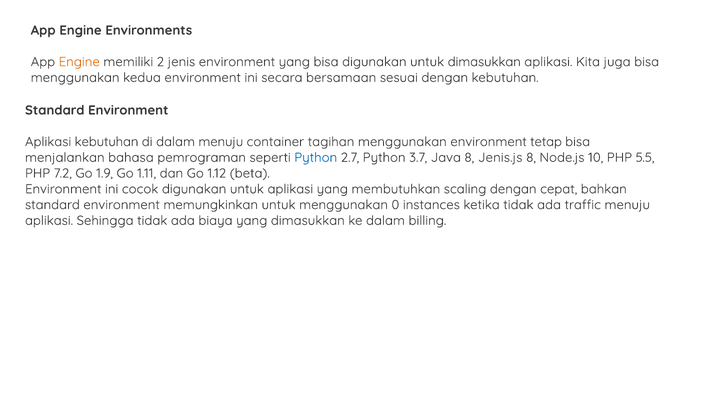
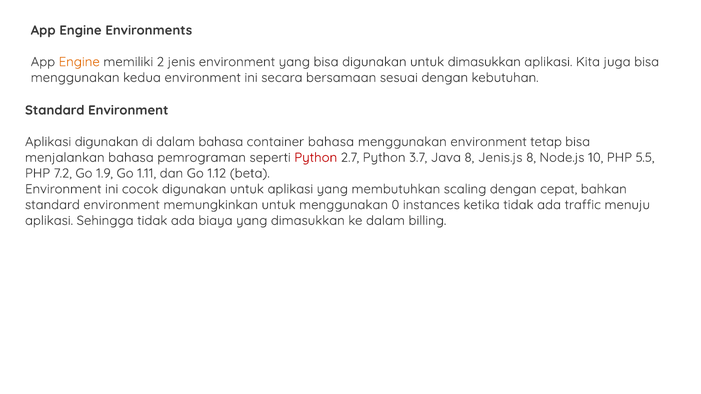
Aplikasi kebutuhan: kebutuhan -> digunakan (107, 142)
dalam menuju: menuju -> bahasa (221, 142)
container tagihan: tagihan -> bahasa (331, 142)
Python colour: blue -> red (316, 158)
